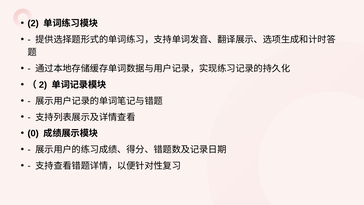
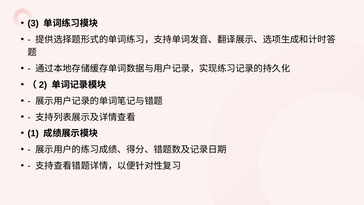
2: 2 -> 3 (33, 23)
0: 0 -> 1 (33, 133)
